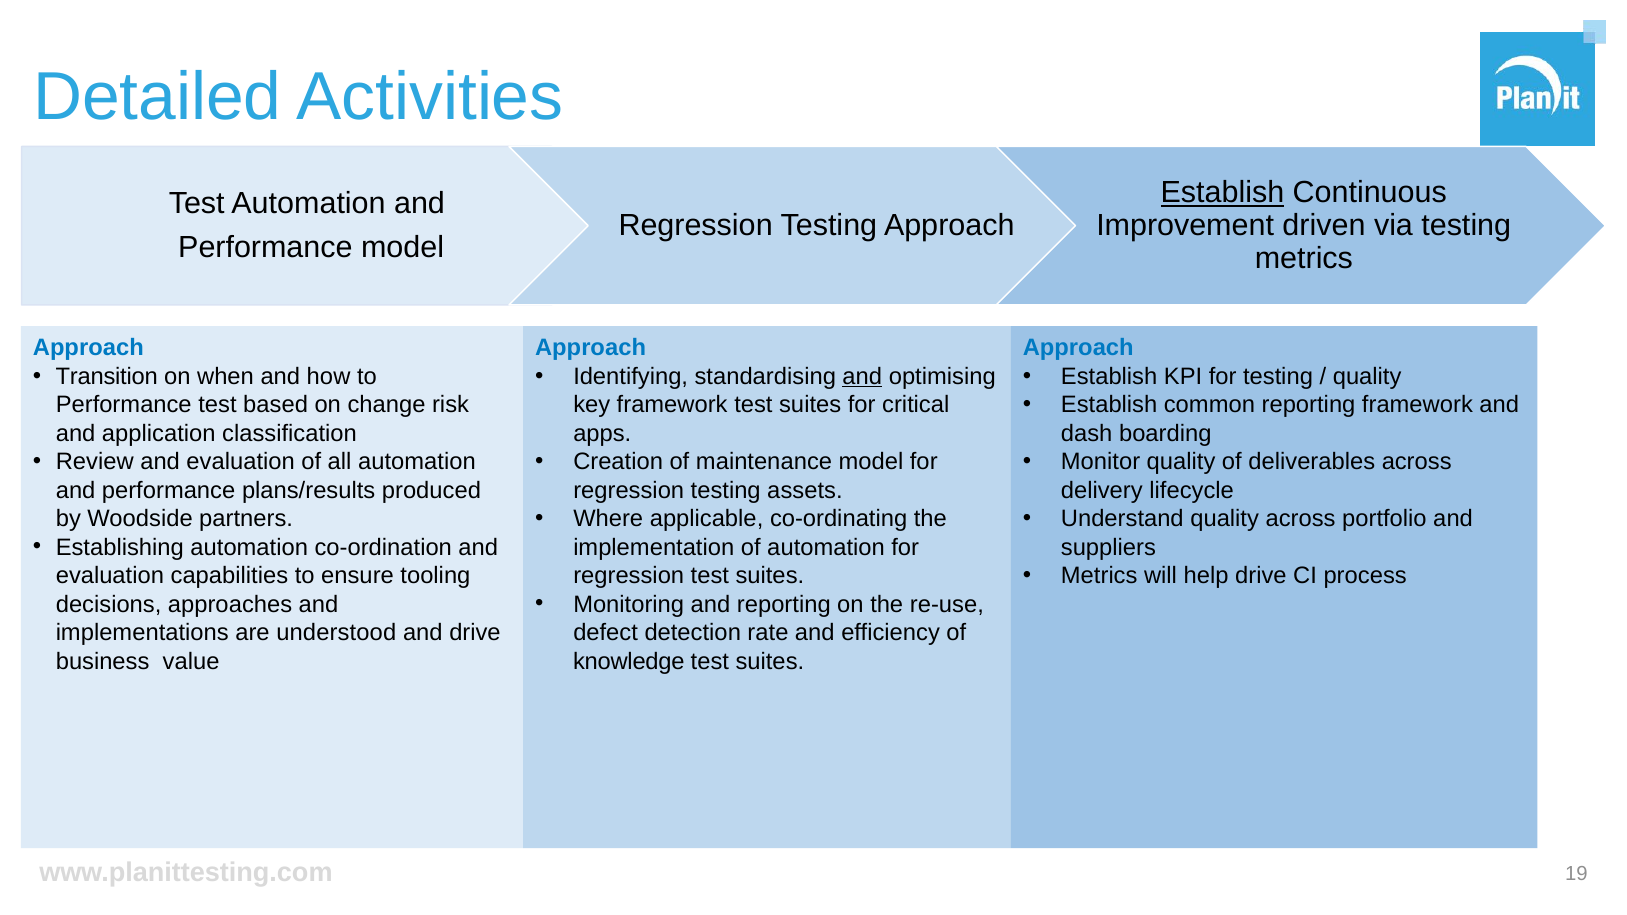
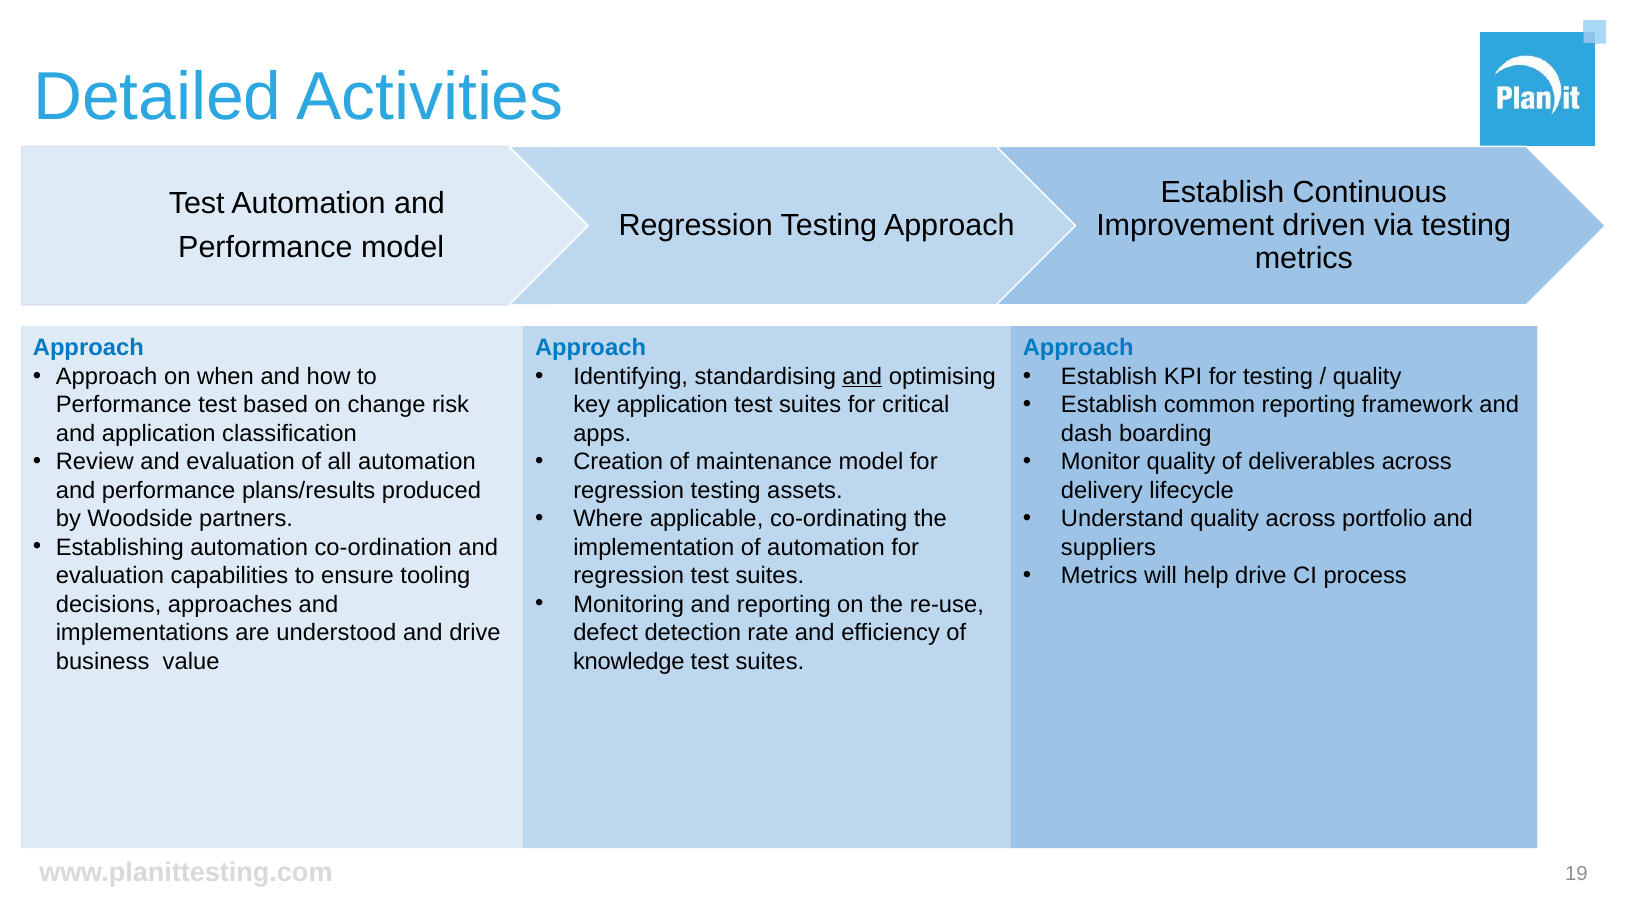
Establish underline: present -> none (1222, 193)
Transition: Transition -> Approach (107, 376)
key framework: framework -> application (672, 405)
